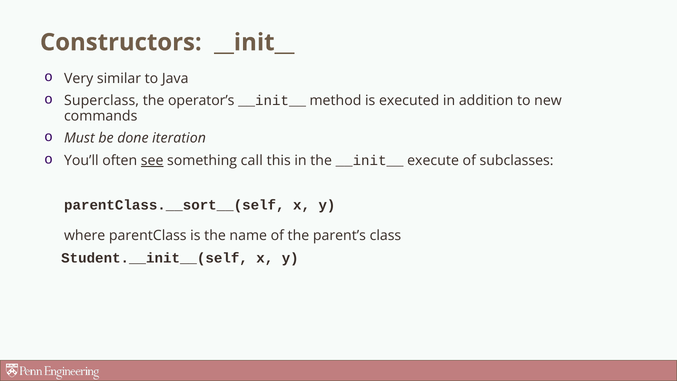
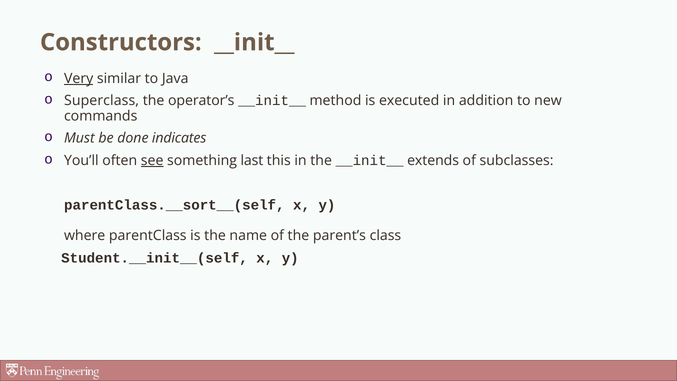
Very underline: none -> present (79, 78)
iteration: iteration -> indicates (179, 138)
call: call -> last (252, 160)
execute: execute -> extends (433, 160)
